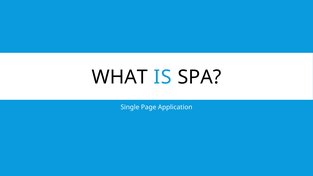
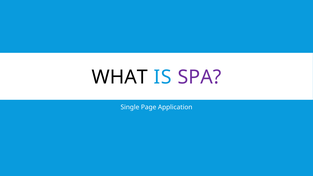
SPA colour: black -> purple (200, 77)
